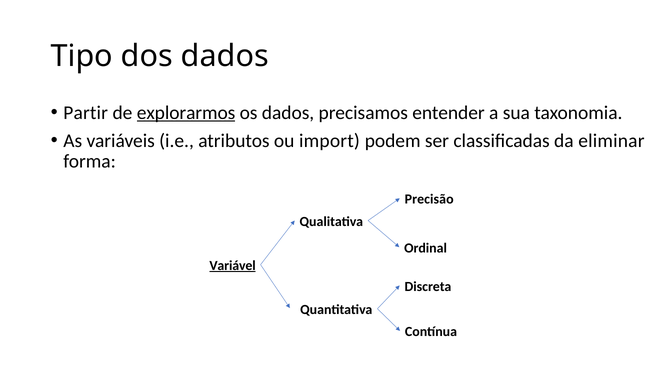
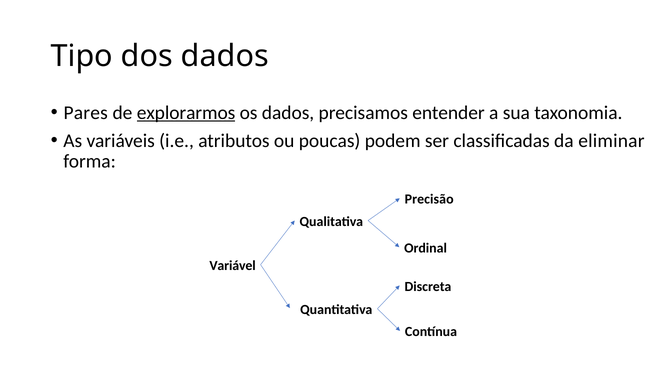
Partir: Partir -> Pares (86, 113)
import: import -> poucas (330, 141)
Variável underline: present -> none (233, 266)
